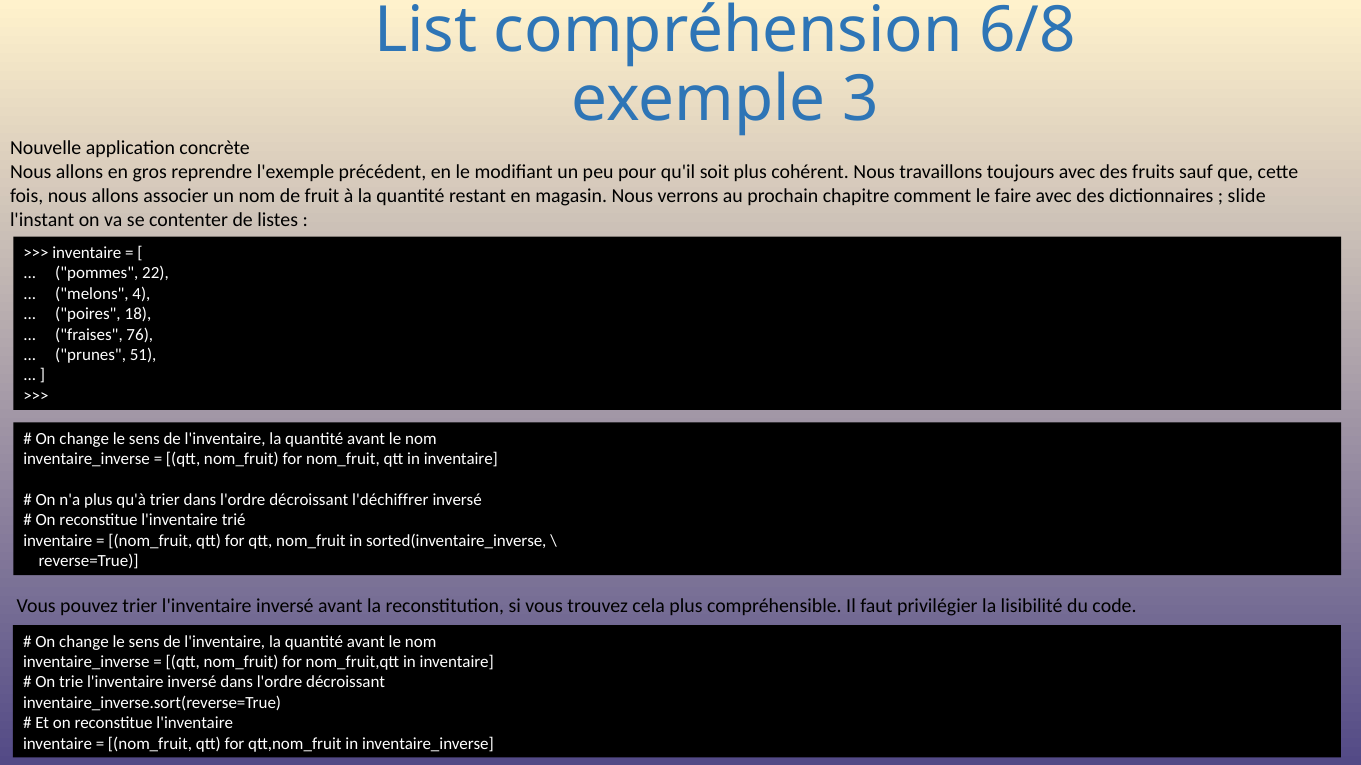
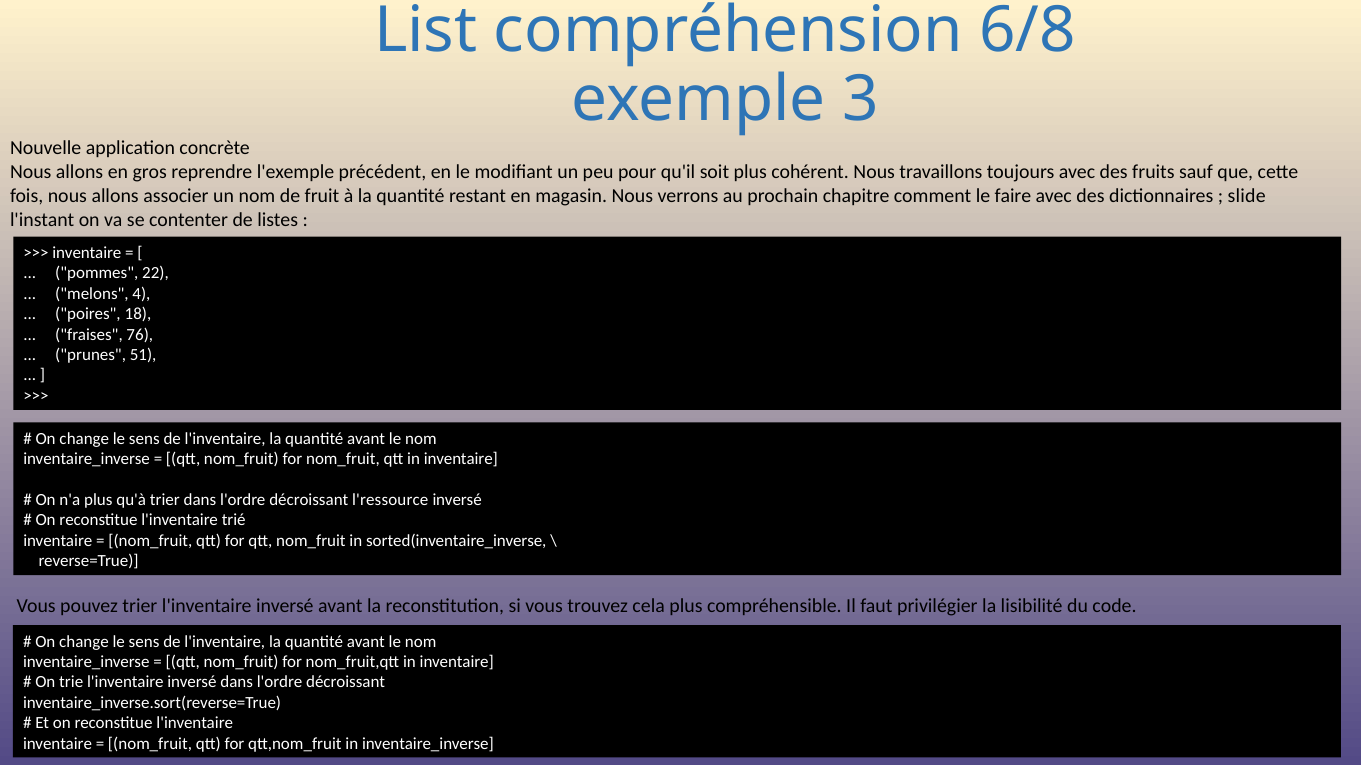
l'déchiffrer: l'déchiffrer -> l'ressource (390, 500)
